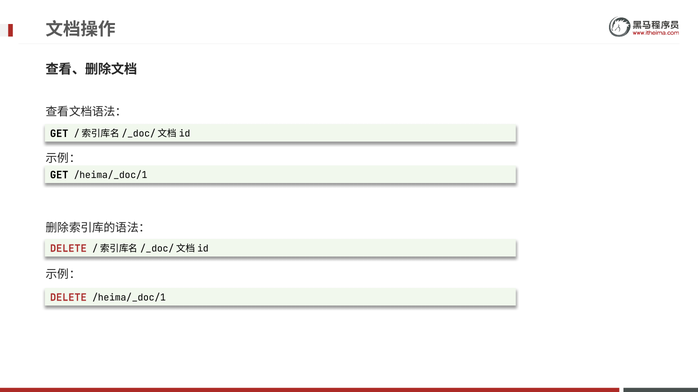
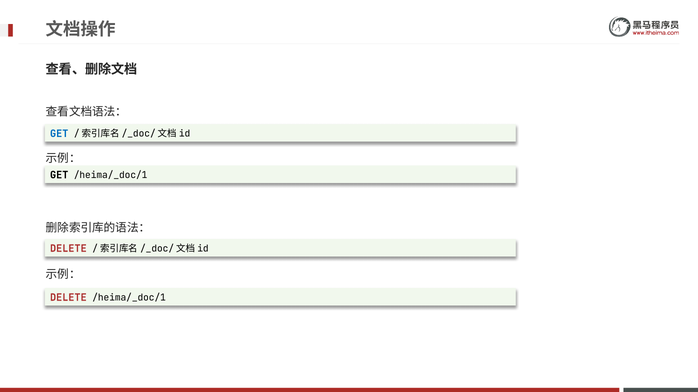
GET colour: black -> blue (59, 134)
